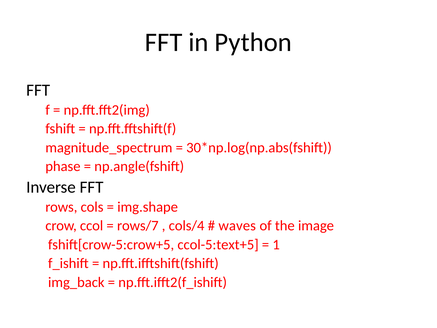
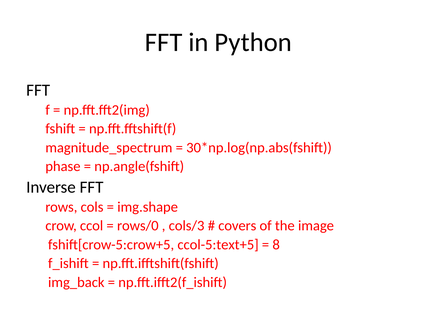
rows/7: rows/7 -> rows/0 (138, 226)
cols/4: cols/4 -> cols/3 (187, 226)
waves: waves -> covers (237, 226)
1: 1 -> 8 (276, 244)
